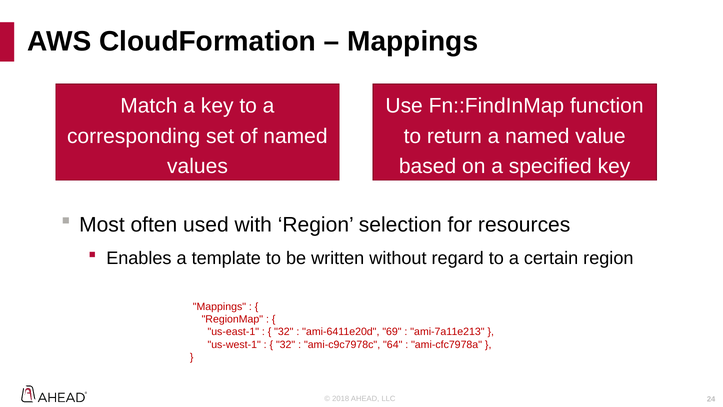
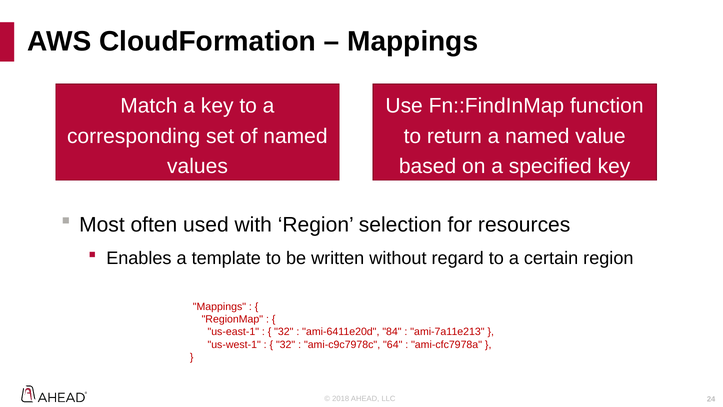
69: 69 -> 84 (392, 332)
